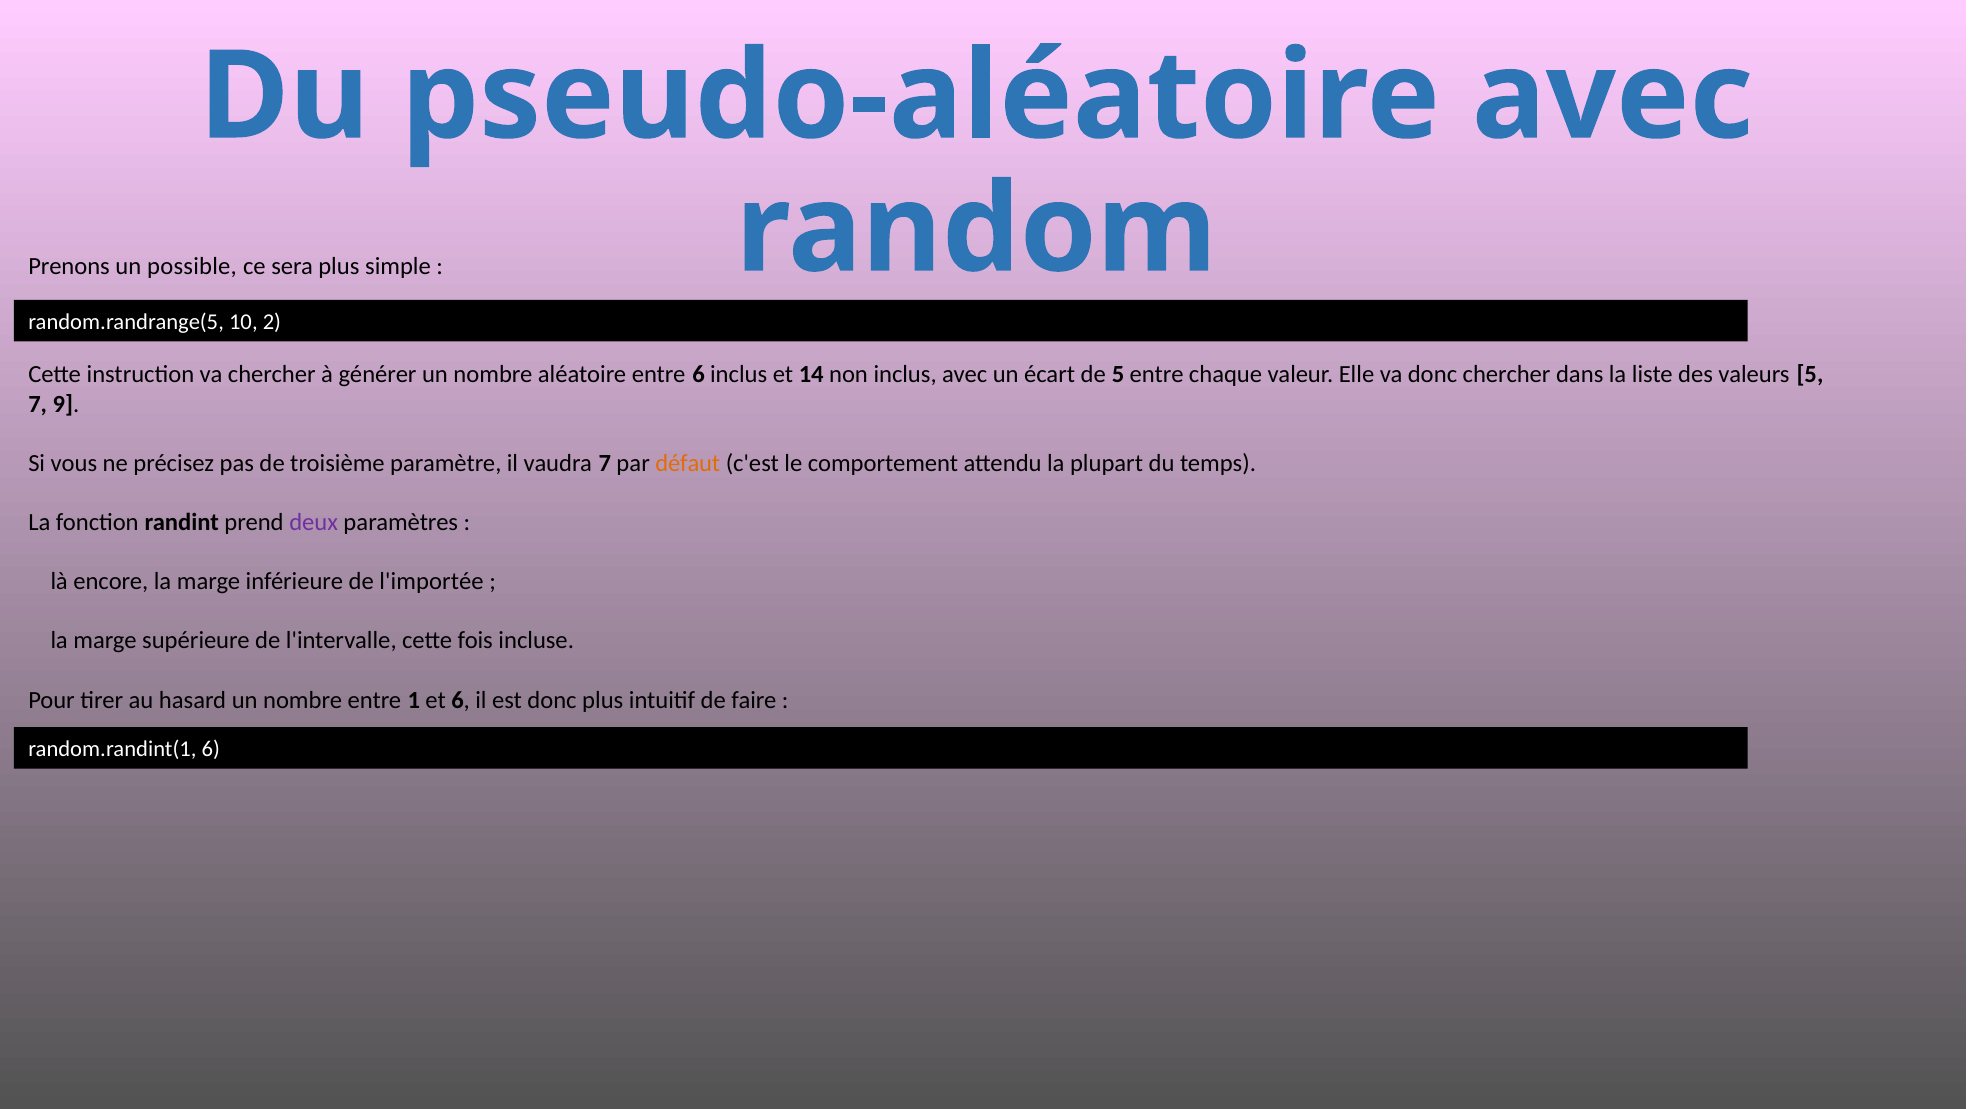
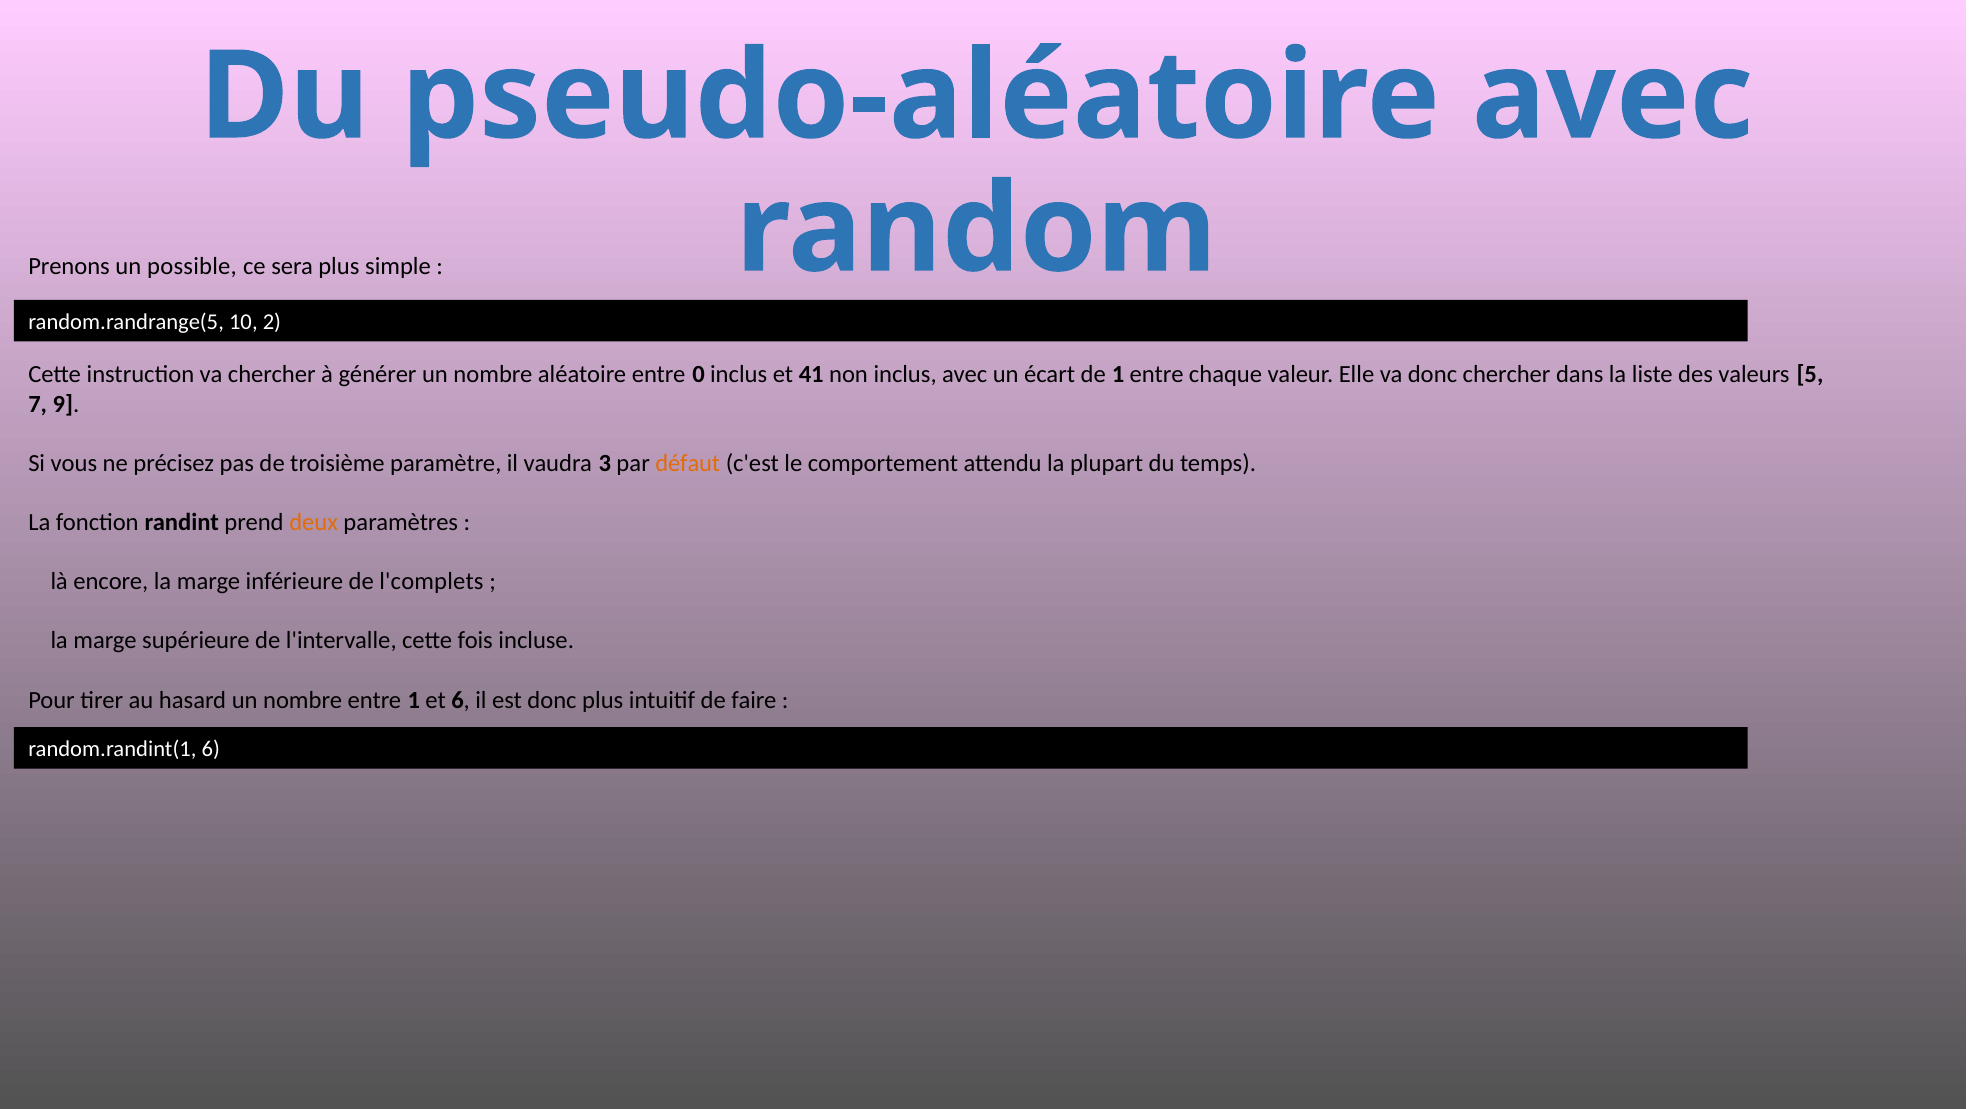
entre 6: 6 -> 0 (699, 375)
14: 14 -> 41 (811, 375)
de 5: 5 -> 1 (1118, 375)
vaudra 7: 7 -> 3 (605, 463)
deux colour: purple -> orange (314, 522)
l'importée: l'importée -> l'complets (431, 581)
